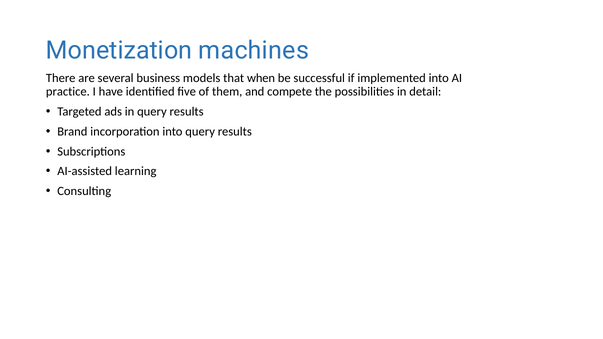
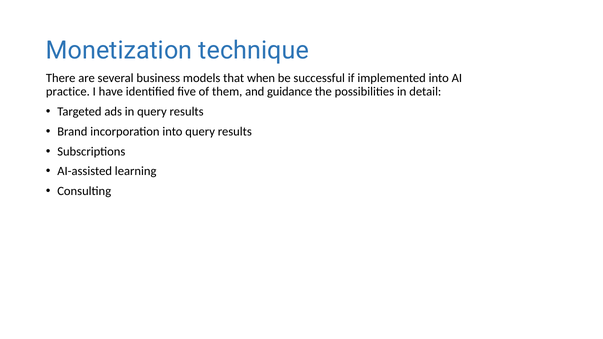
machines: machines -> technique (254, 51)
compete: compete -> guidance (290, 92)
